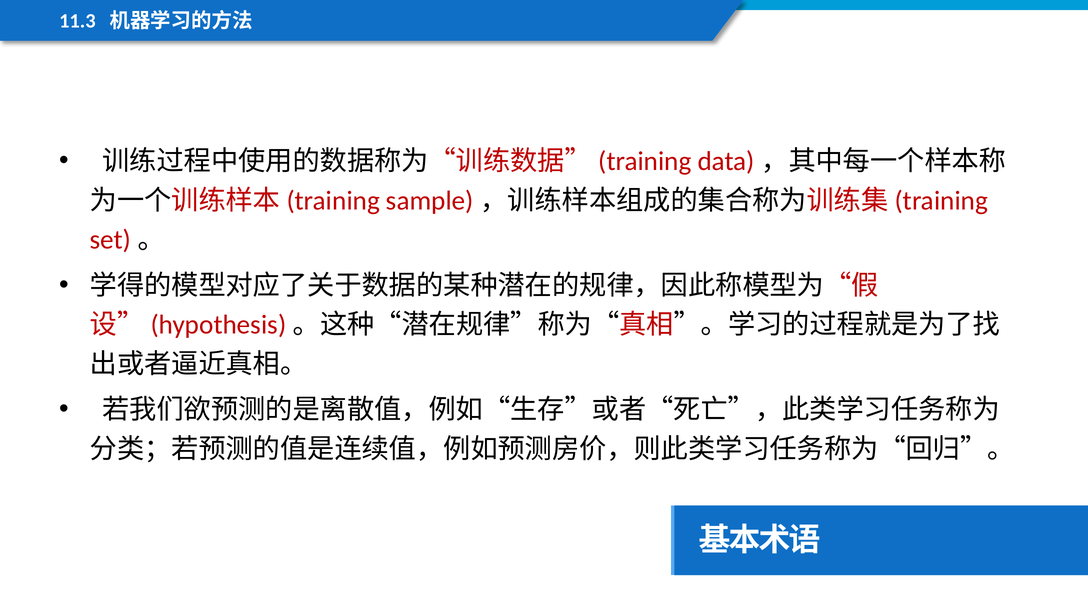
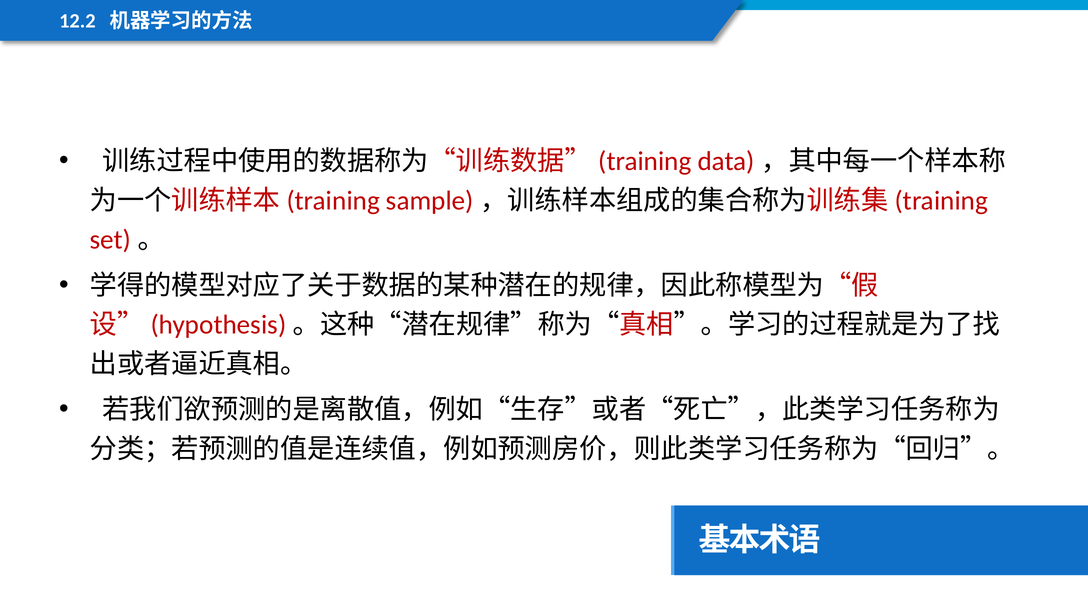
11.3: 11.3 -> 12.2 (77, 21)
